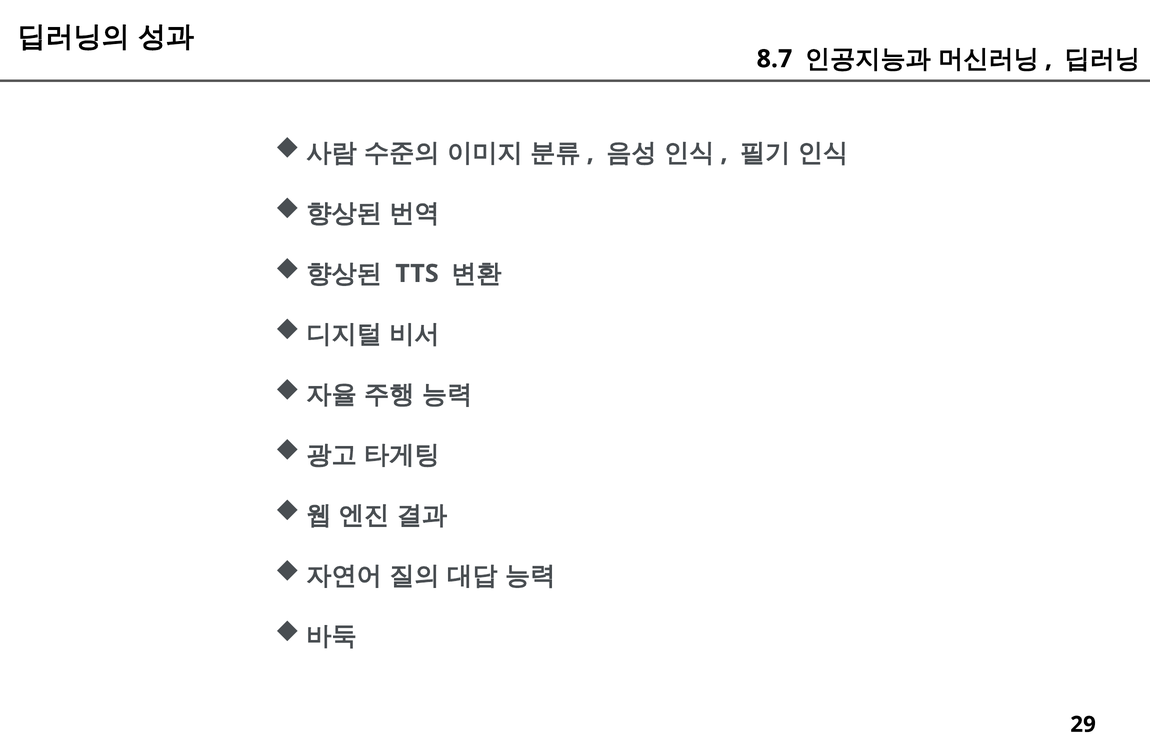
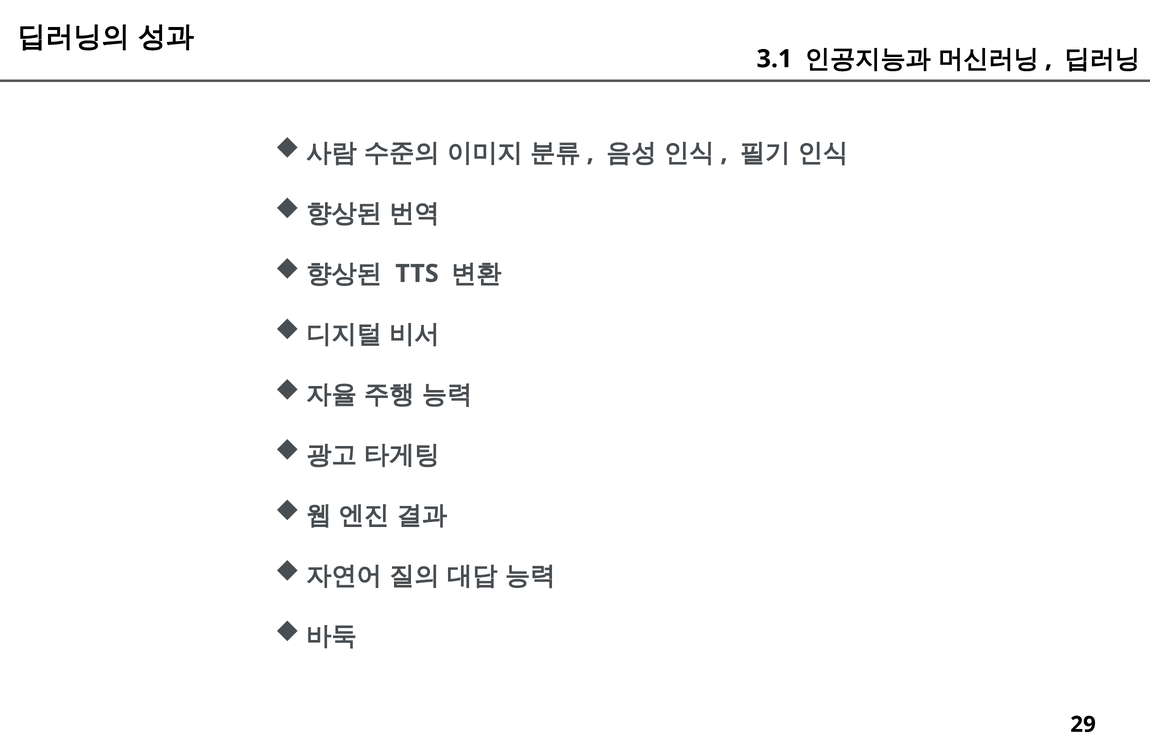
8.7: 8.7 -> 3.1 (774, 59)
